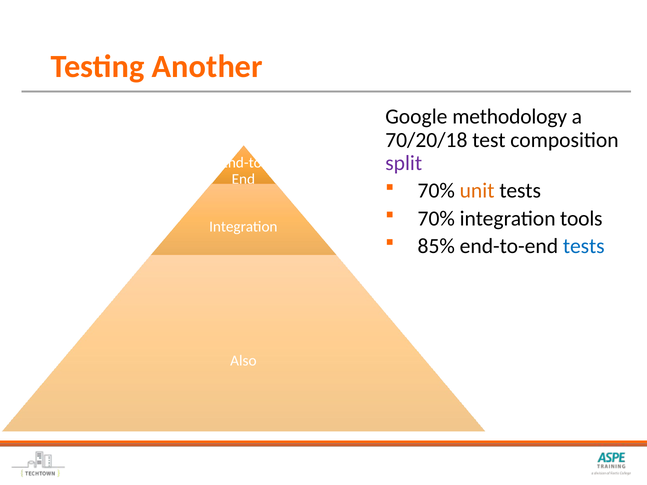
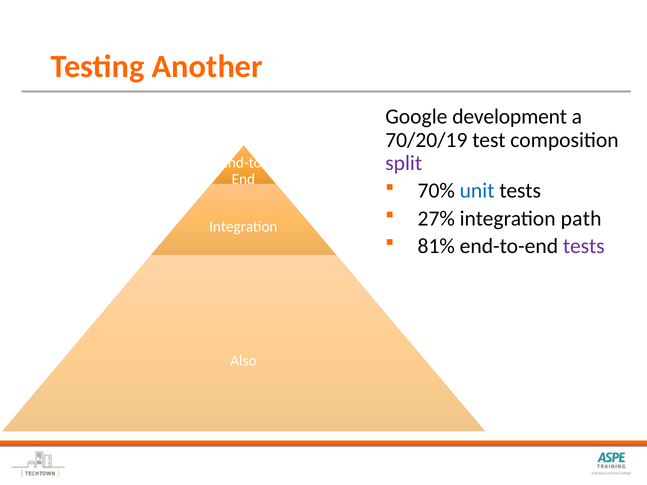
methodology: methodology -> development (510, 117)
70/20/18: 70/20/18 -> 70/20/19 (426, 140)
unit colour: orange -> blue (477, 191)
70%: 70% -> 27% (436, 219)
tools: tools -> path (581, 219)
85%: 85% -> 81% (436, 246)
tests colour: blue -> purple (584, 246)
